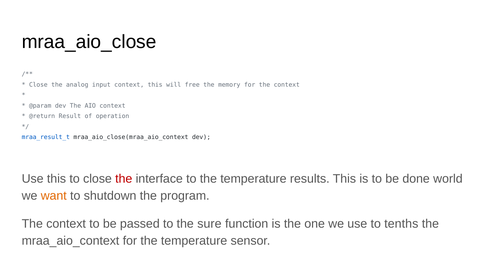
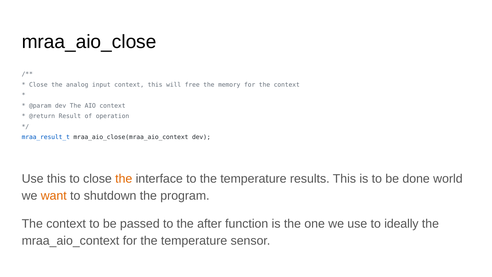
the colour: red -> orange (124, 179)
sure: sure -> after (209, 224)
tenths: tenths -> ideally (401, 224)
